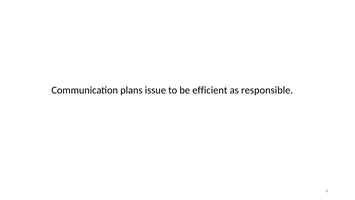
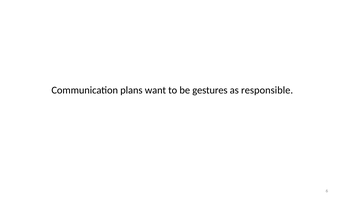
issue: issue -> want (155, 90)
efficient: efficient -> gestures (210, 90)
